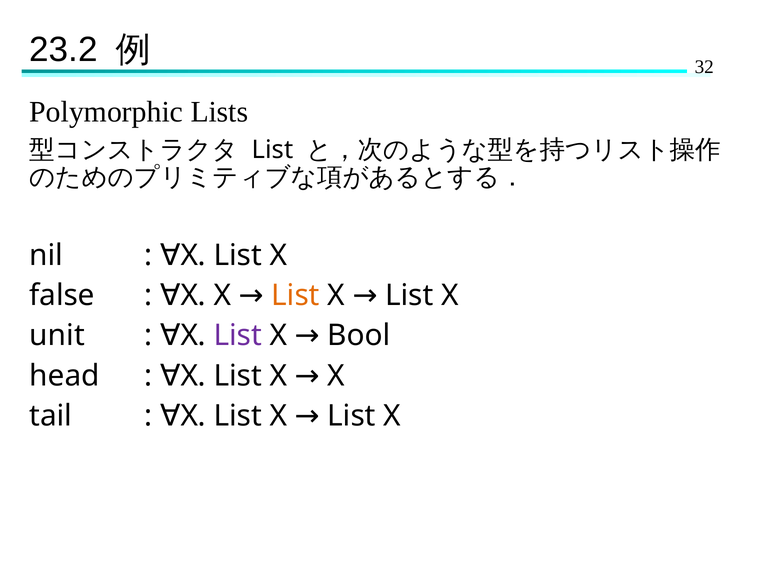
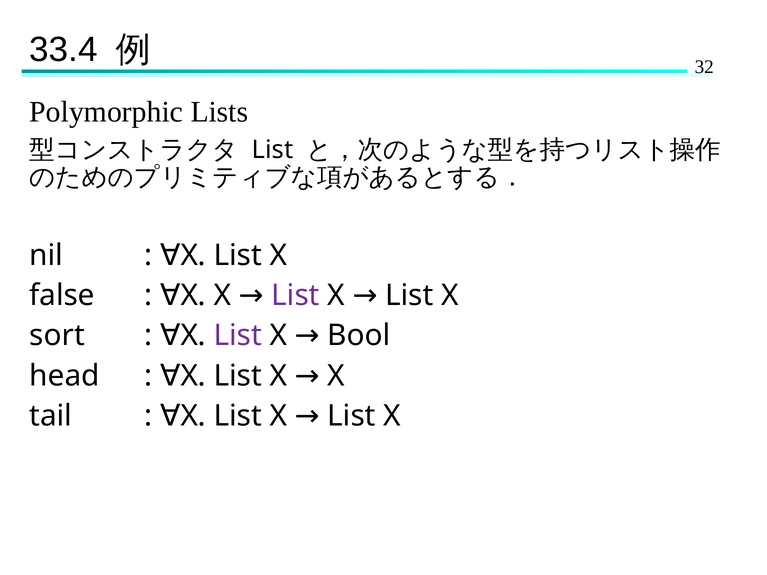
23.2: 23.2 -> 33.4 (64, 50)
List colour: orange -> purple (296, 296)
unit: unit -> sort (57, 336)
